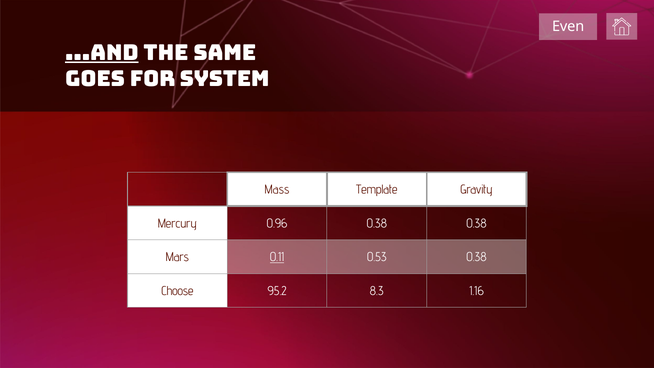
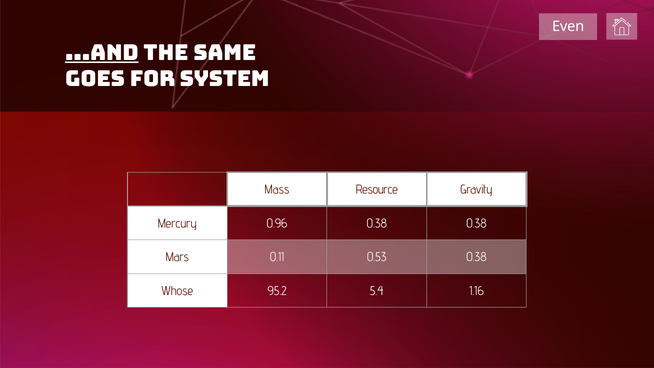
Template: Template -> Resource (377, 190)
0.11 underline: present -> none (277, 257)
Choose: Choose -> Whose (177, 291)
8.3: 8.3 -> 5.4 (377, 291)
